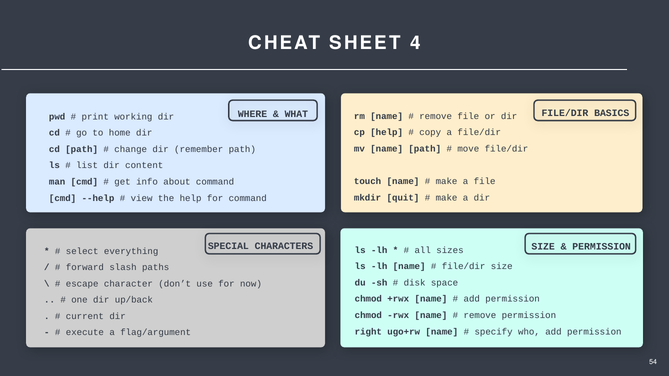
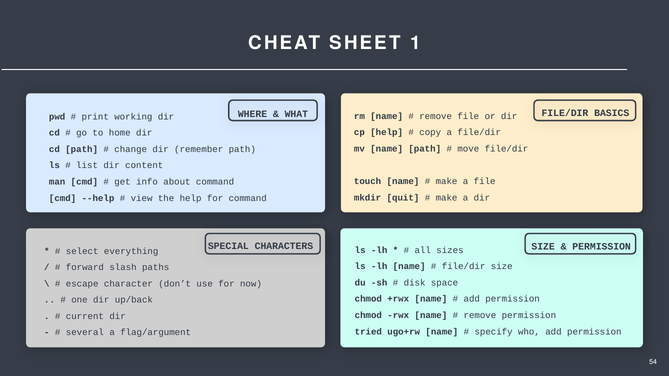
4: 4 -> 1 (415, 43)
right: right -> tried (368, 332)
execute: execute -> several (85, 333)
